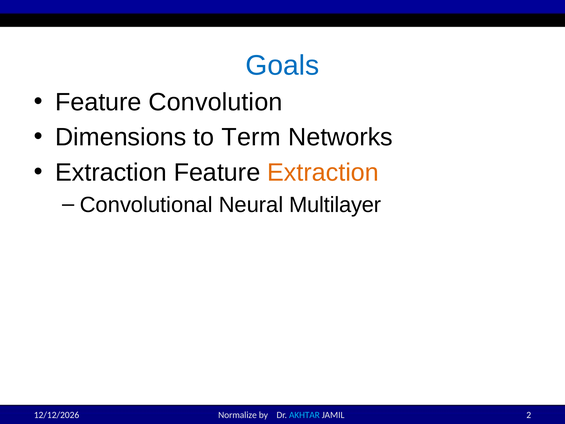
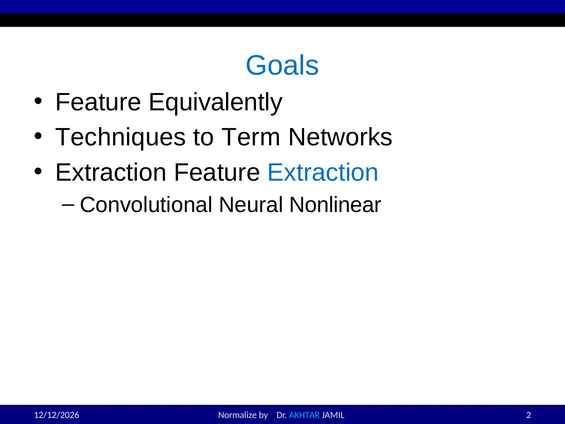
Convolution: Convolution -> Equivalently (216, 102)
Dimensions: Dimensions -> Techniques (121, 137)
Extraction colour: orange -> blue (323, 172)
Multilayer: Multilayer -> Nonlinear (335, 205)
